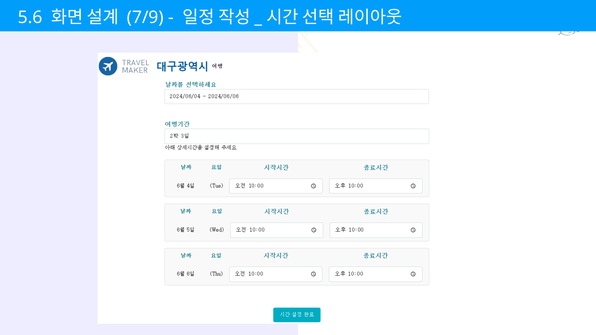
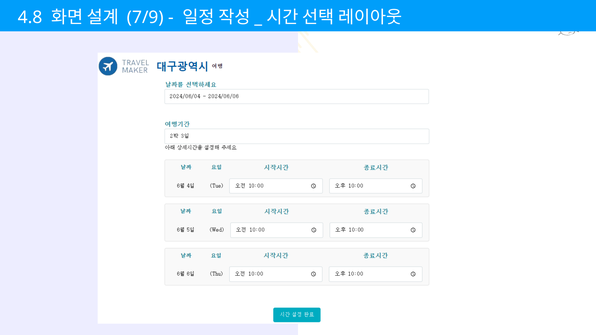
5.6: 5.6 -> 4.8 (30, 17)
